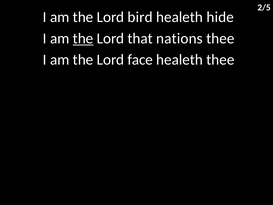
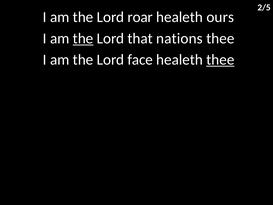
bird: bird -> roar (140, 17)
hide: hide -> ours (220, 17)
thee underline: none -> present (220, 60)
